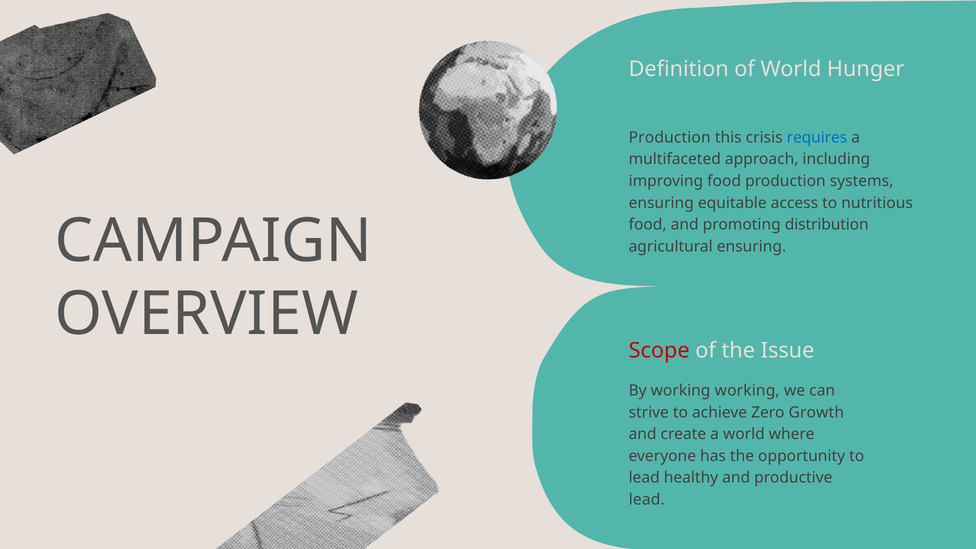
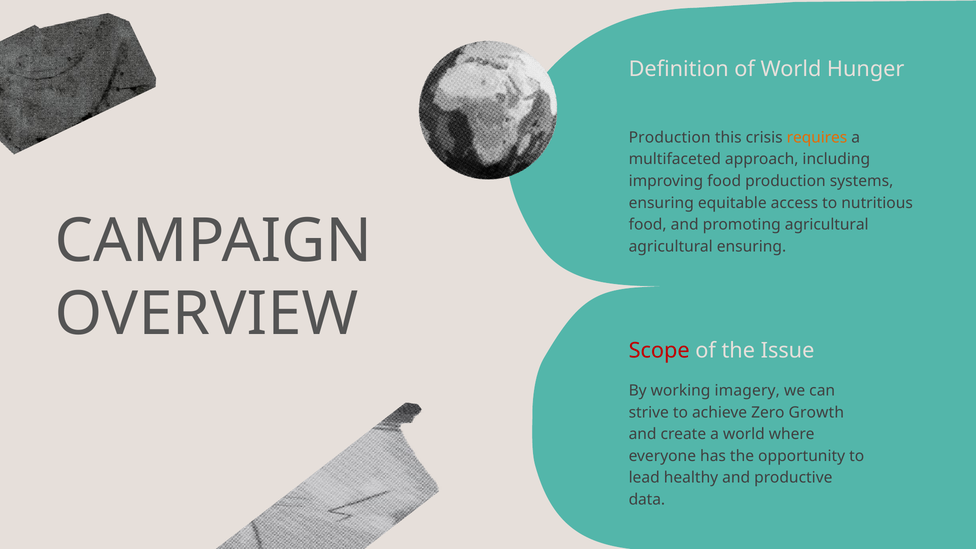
requires colour: blue -> orange (817, 137)
promoting distribution: distribution -> agricultural (827, 225)
working working: working -> imagery (747, 391)
lead: lead -> data (647, 500)
